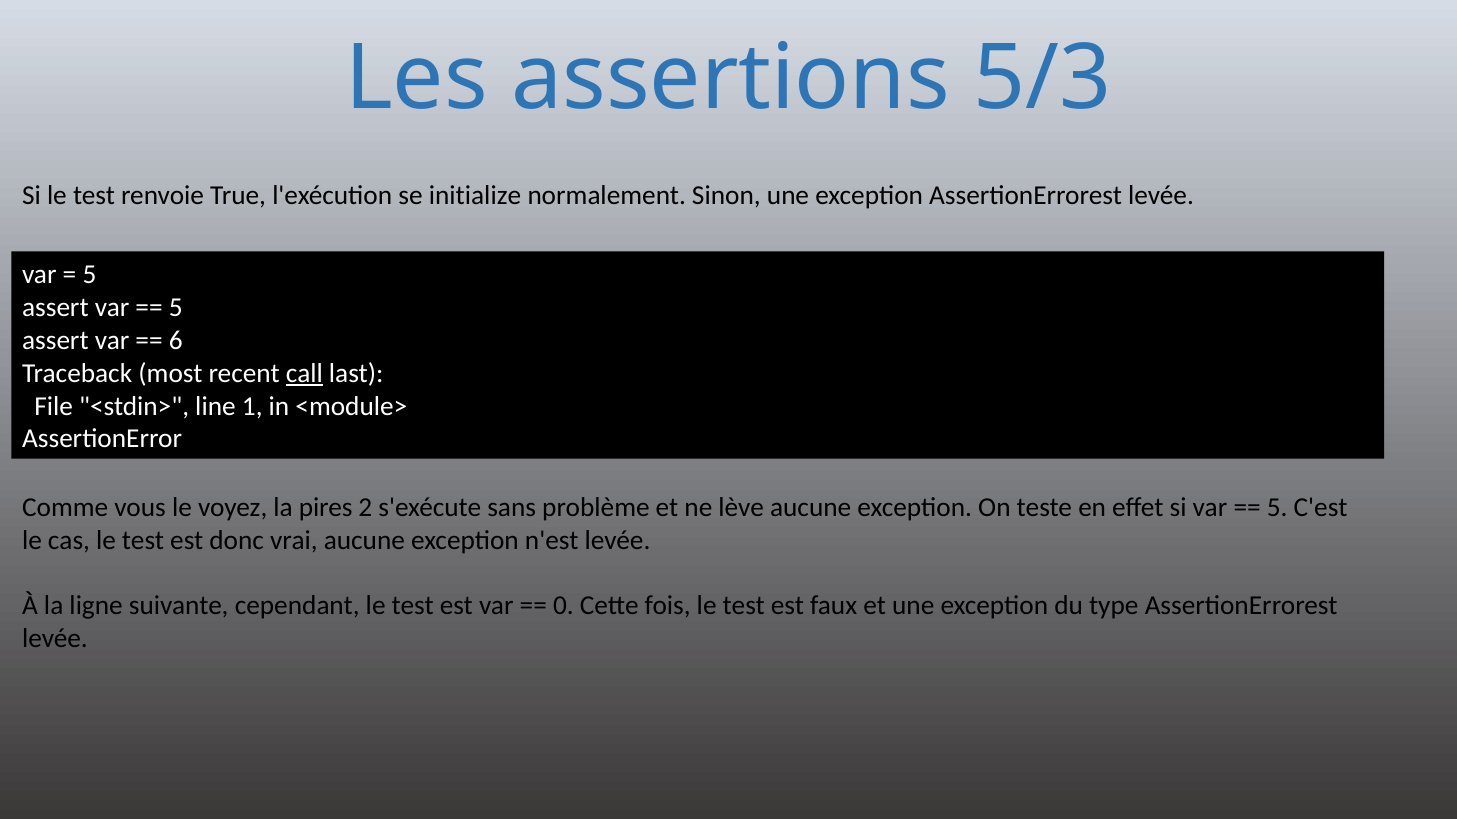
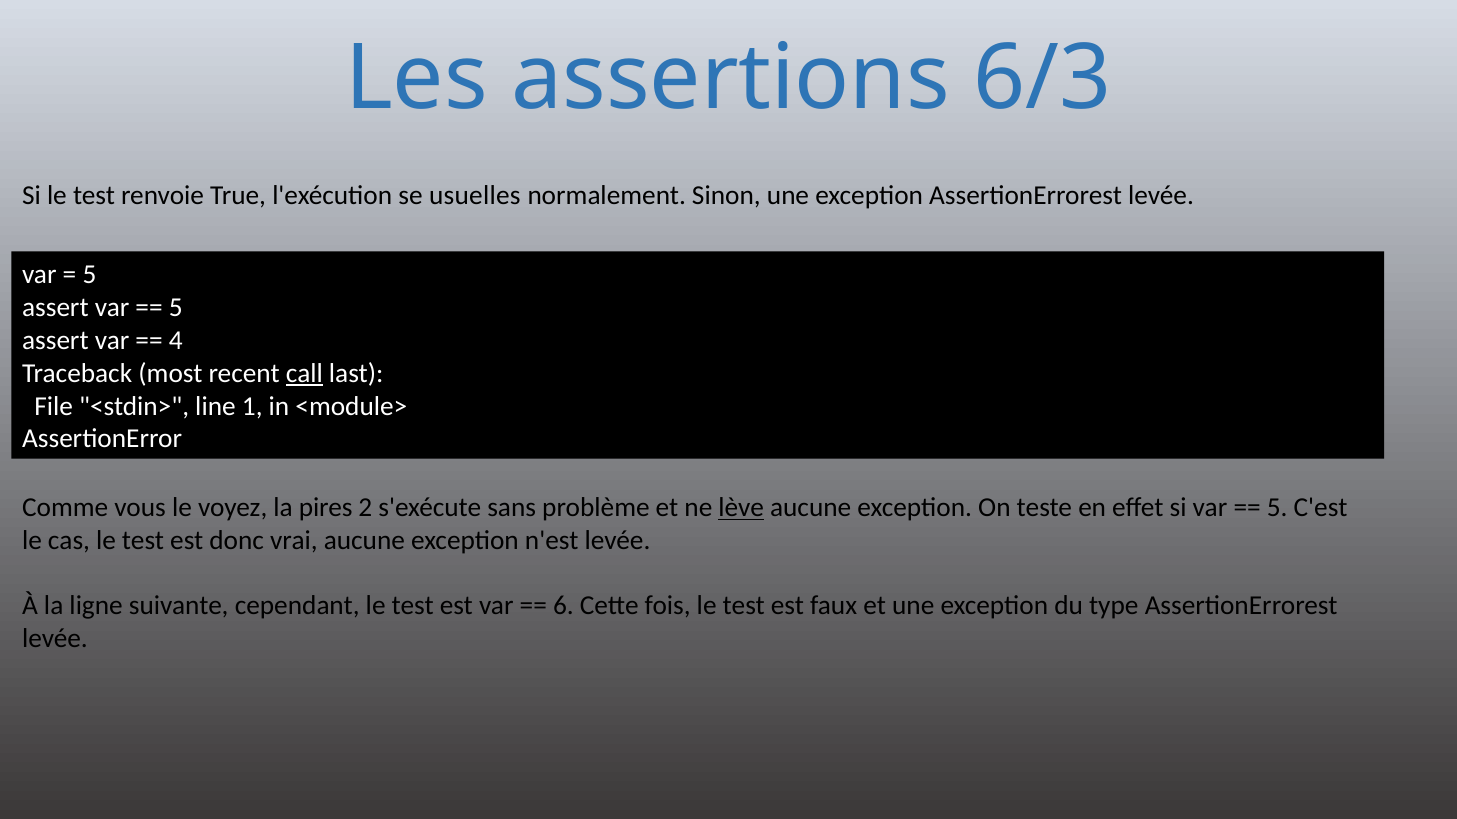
5/3: 5/3 -> 6/3 (1043, 79)
initialize: initialize -> usuelles (475, 196)
6: 6 -> 4 (176, 341)
lève underline: none -> present (741, 508)
0: 0 -> 6 (563, 606)
